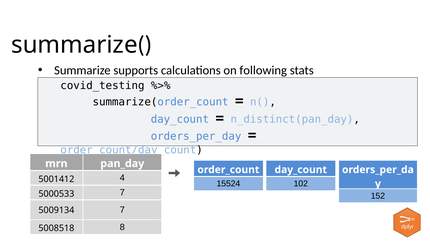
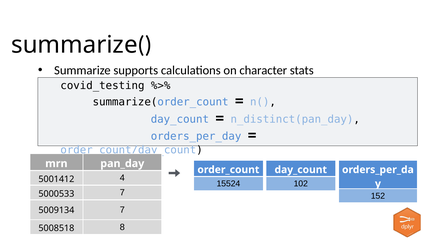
following: following -> character (263, 70)
